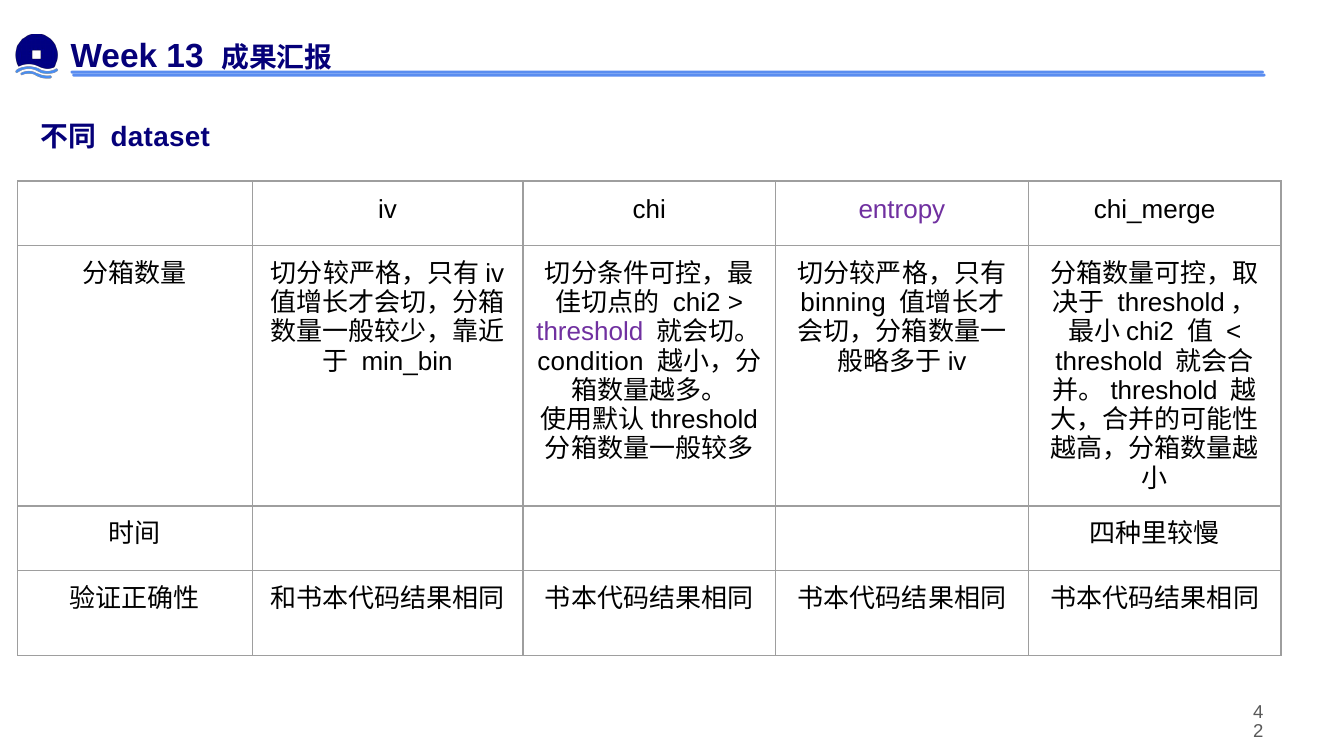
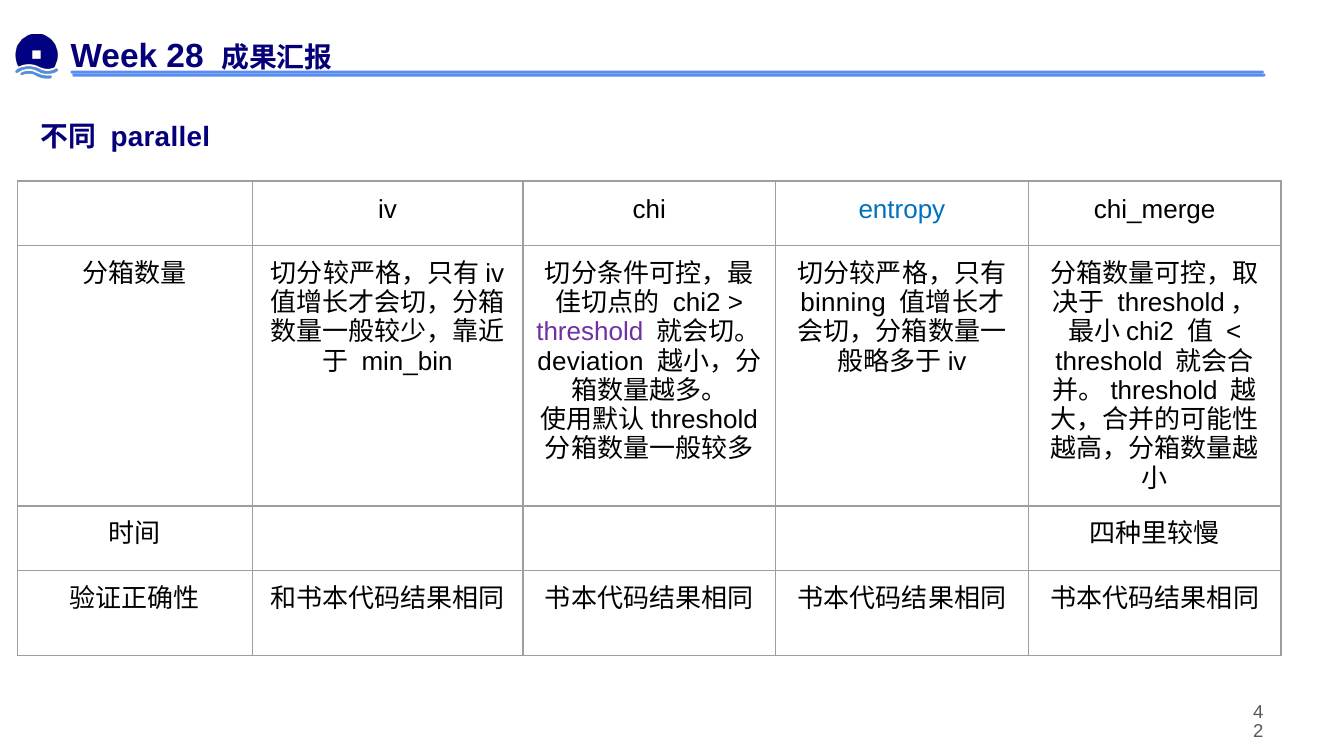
13: 13 -> 28 (185, 57)
dataset: dataset -> parallel (160, 137)
entropy colour: purple -> blue (902, 209)
condition: condition -> deviation (590, 361)
